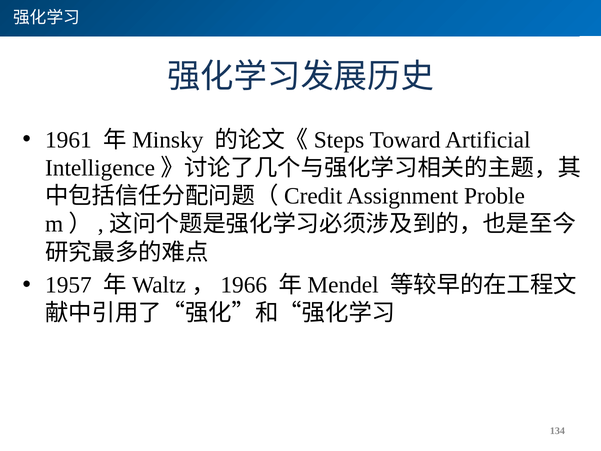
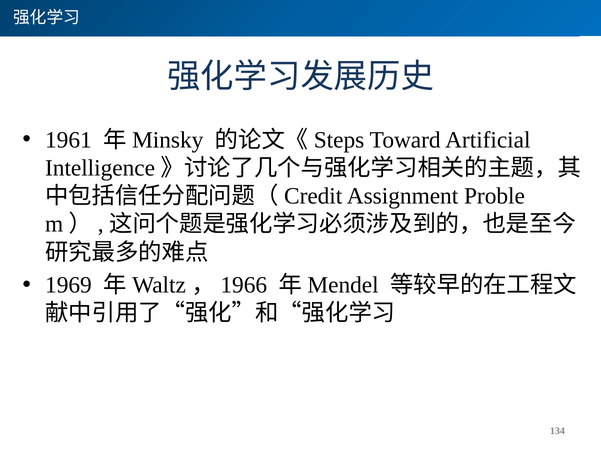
1957: 1957 -> 1969 (68, 285)
